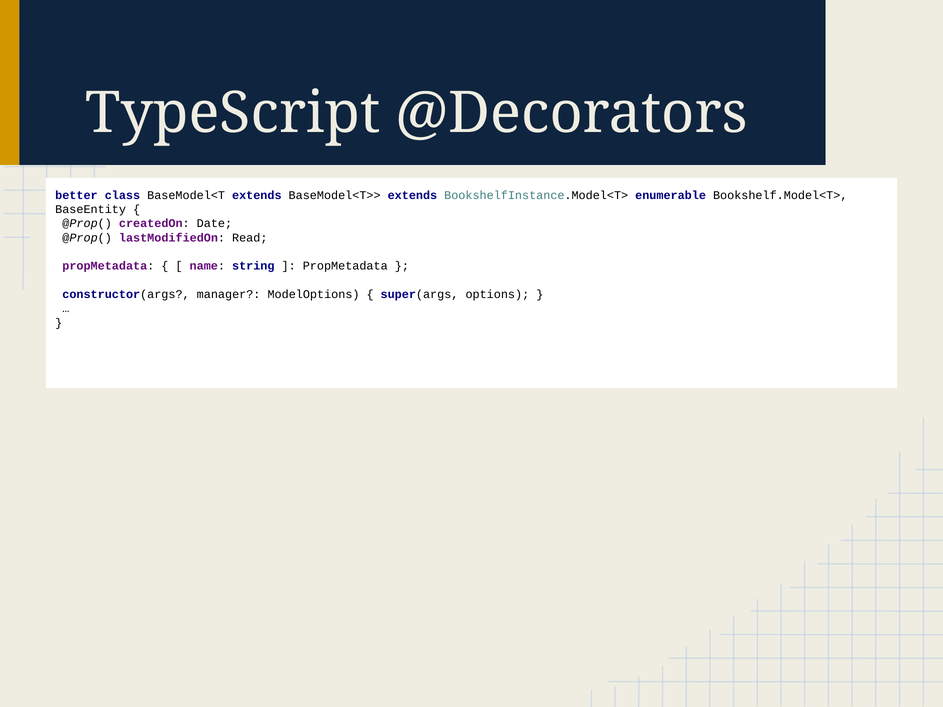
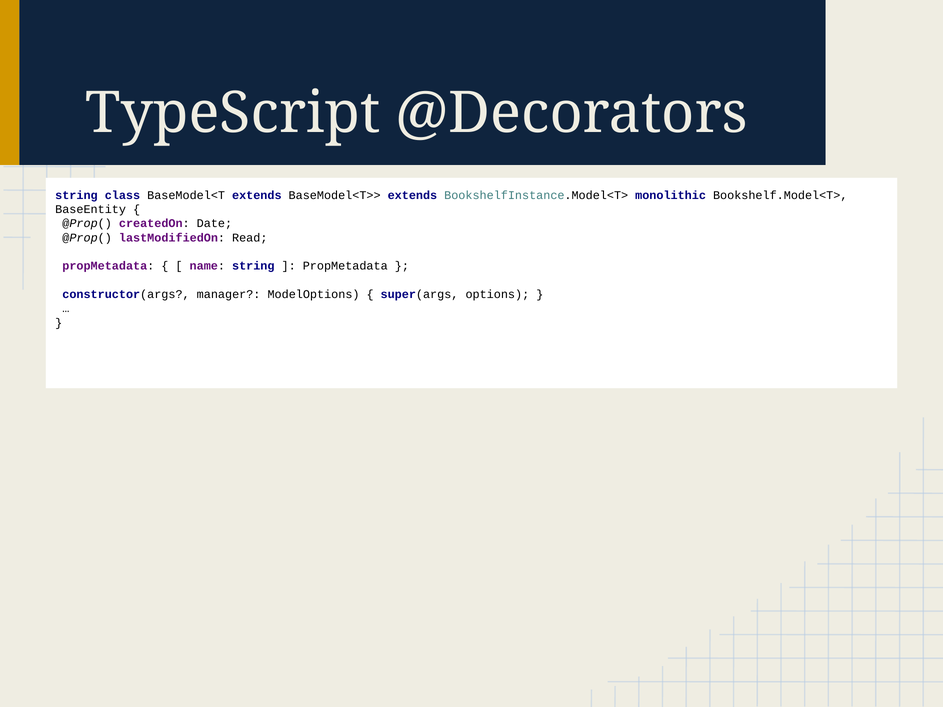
better: better -> string (76, 195)
enumerable: enumerable -> monolithic (671, 195)
